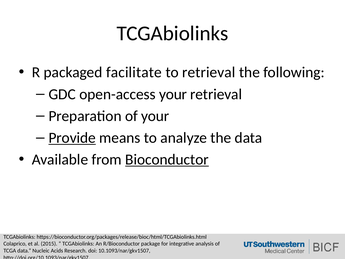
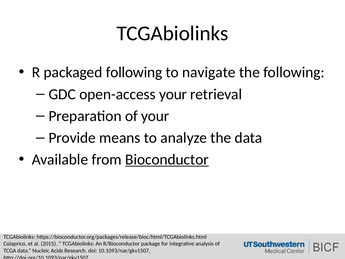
packaged facilitate: facilitate -> following (134, 72)
to retrieval: retrieval -> navigate (209, 72)
Provide underline: present -> none (72, 138)
